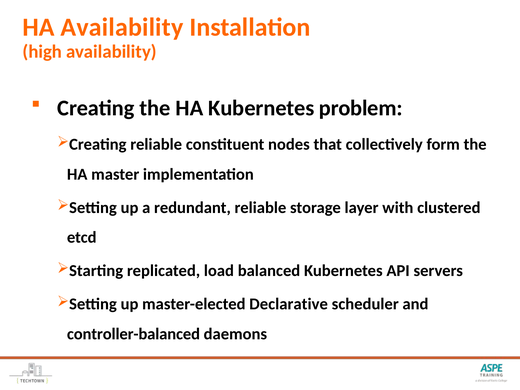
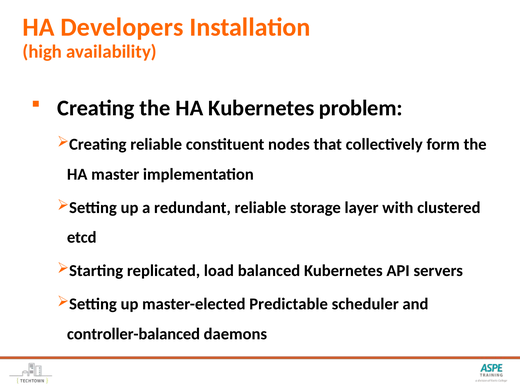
HA Availability: Availability -> Developers (122, 27)
Declarative: Declarative -> Predictable (289, 304)
